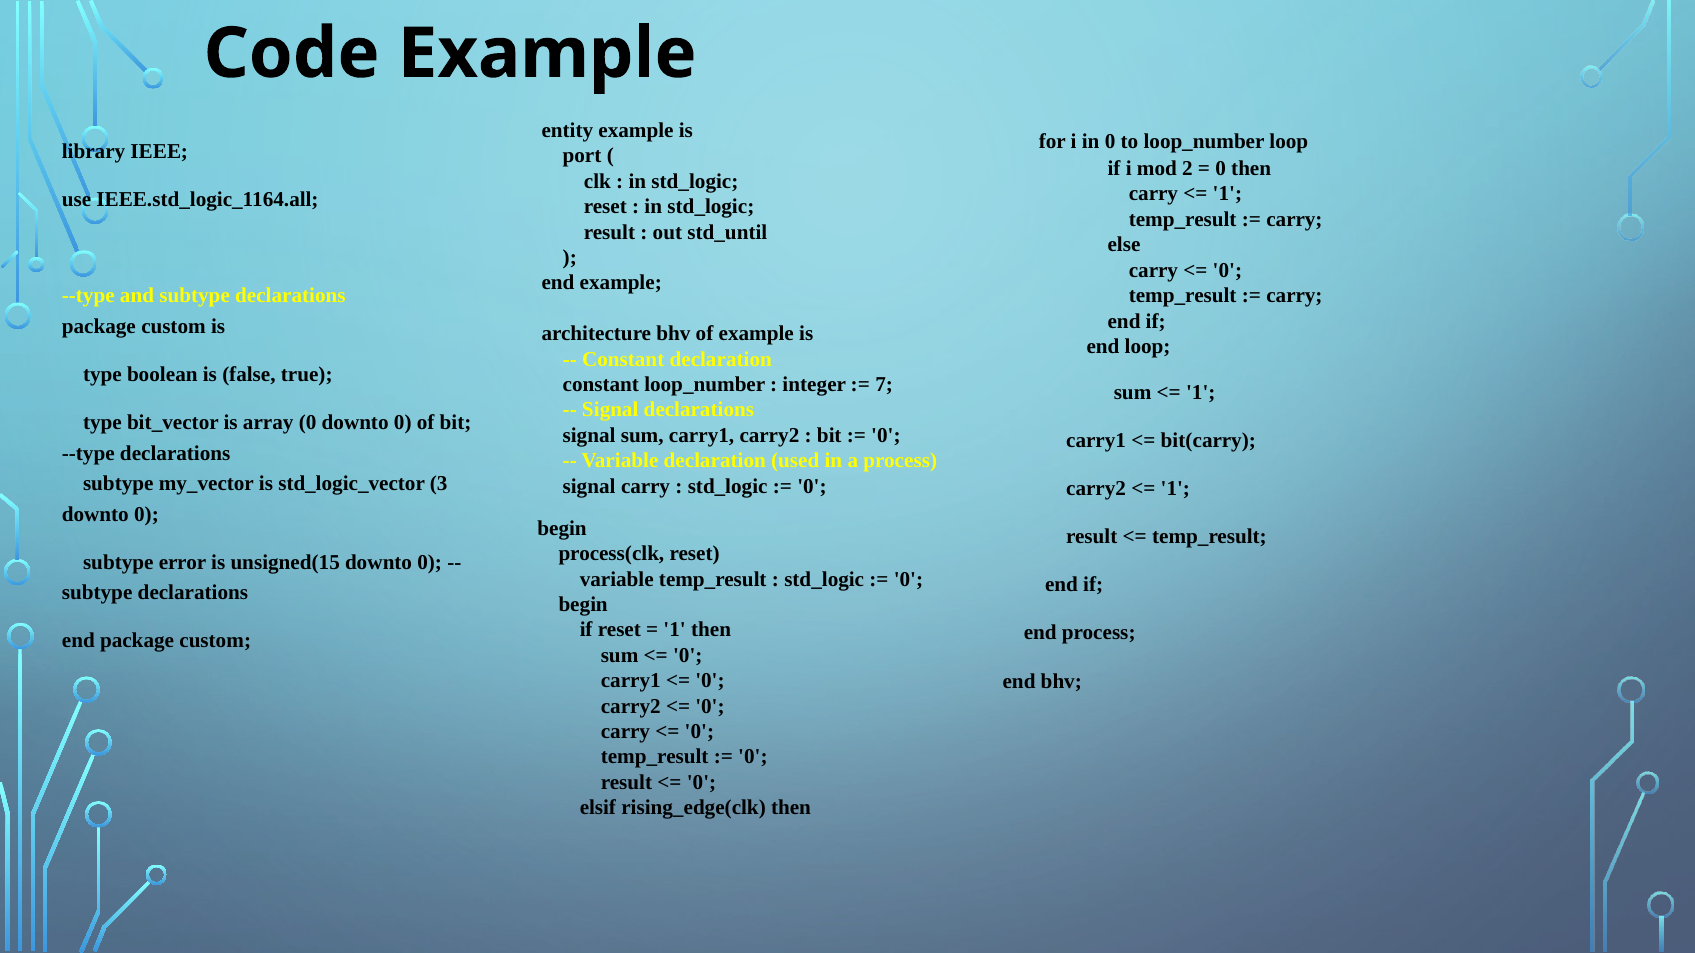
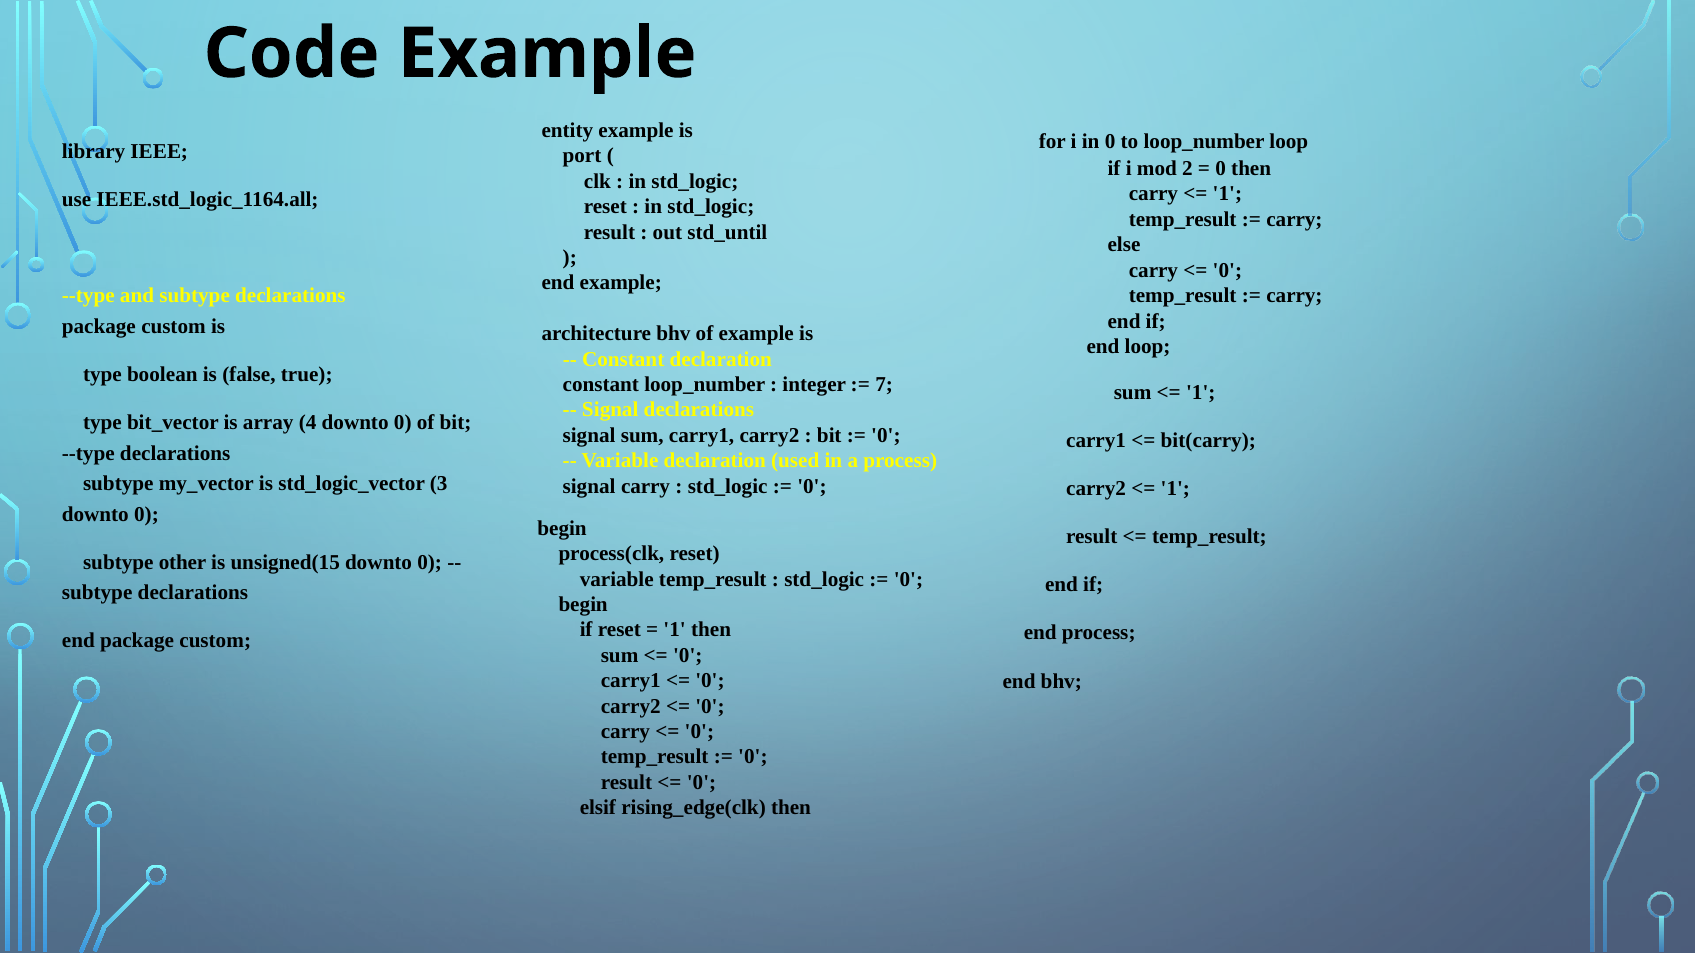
array 0: 0 -> 4 (308, 423)
error: error -> other (183, 562)
